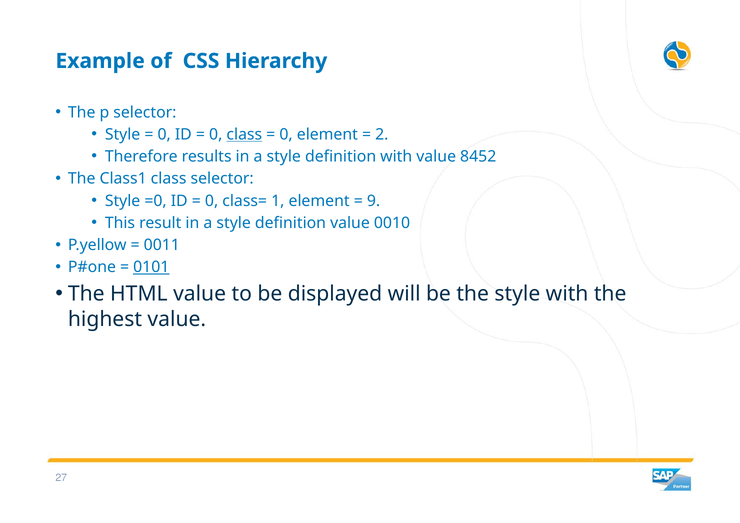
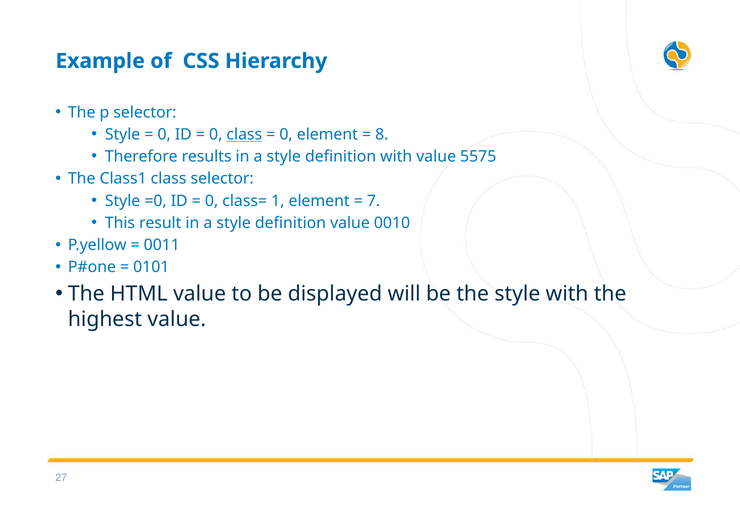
2: 2 -> 8 (382, 135)
8452: 8452 -> 5575 (478, 157)
9: 9 -> 7 (374, 201)
0101 underline: present -> none (151, 268)
